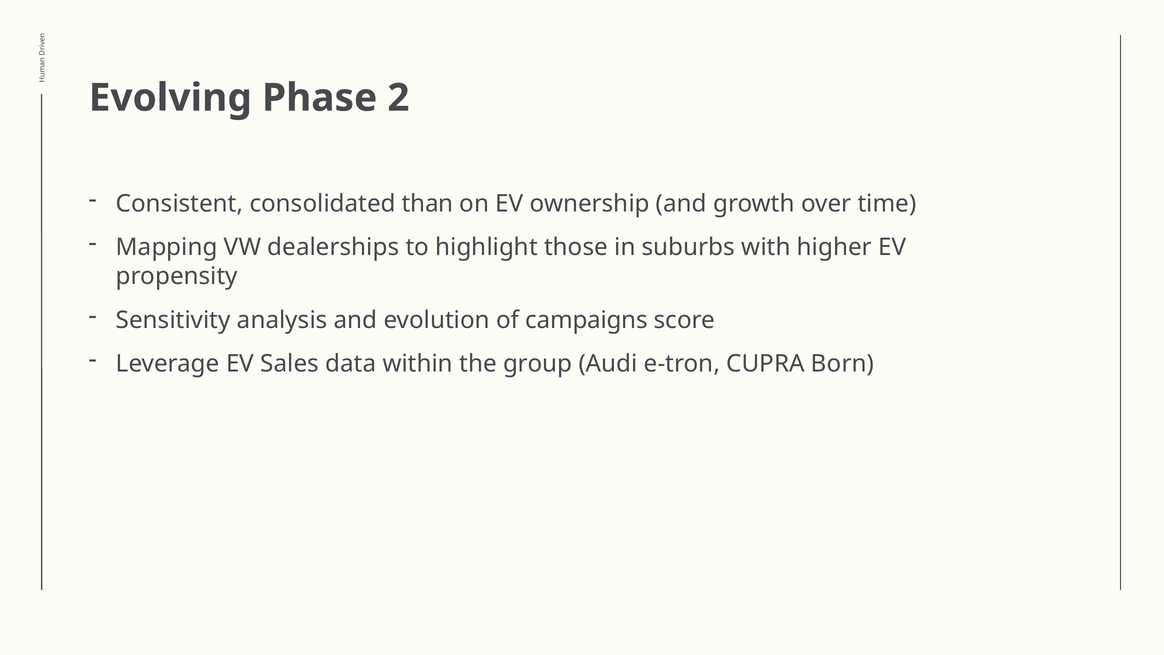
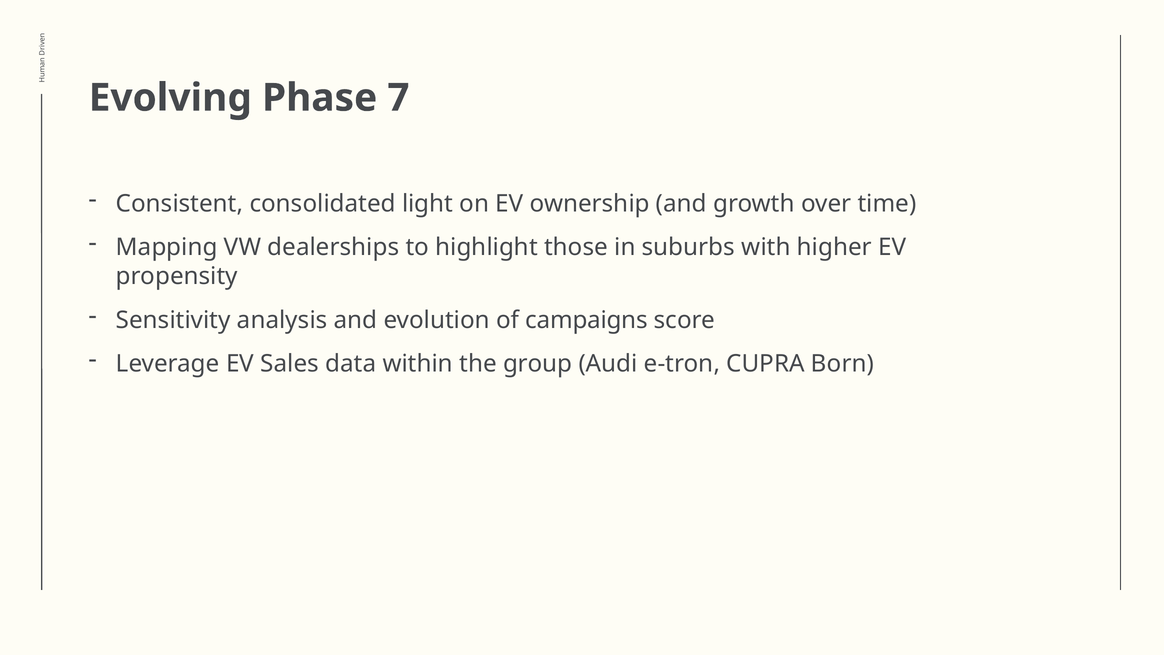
2: 2 -> 7 (398, 98)
than: than -> light (428, 203)
